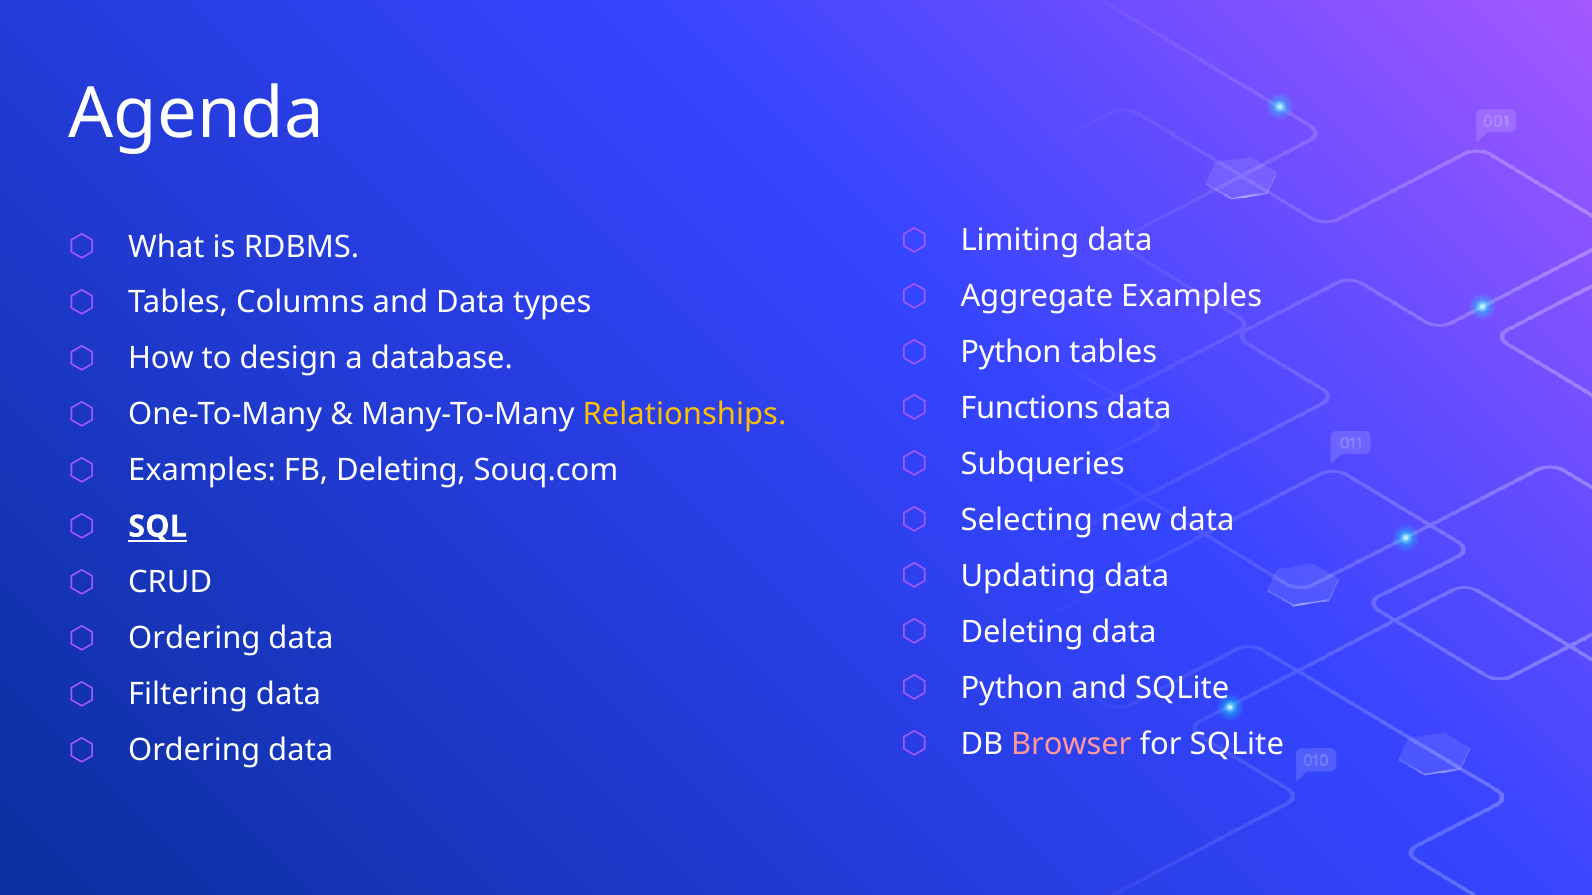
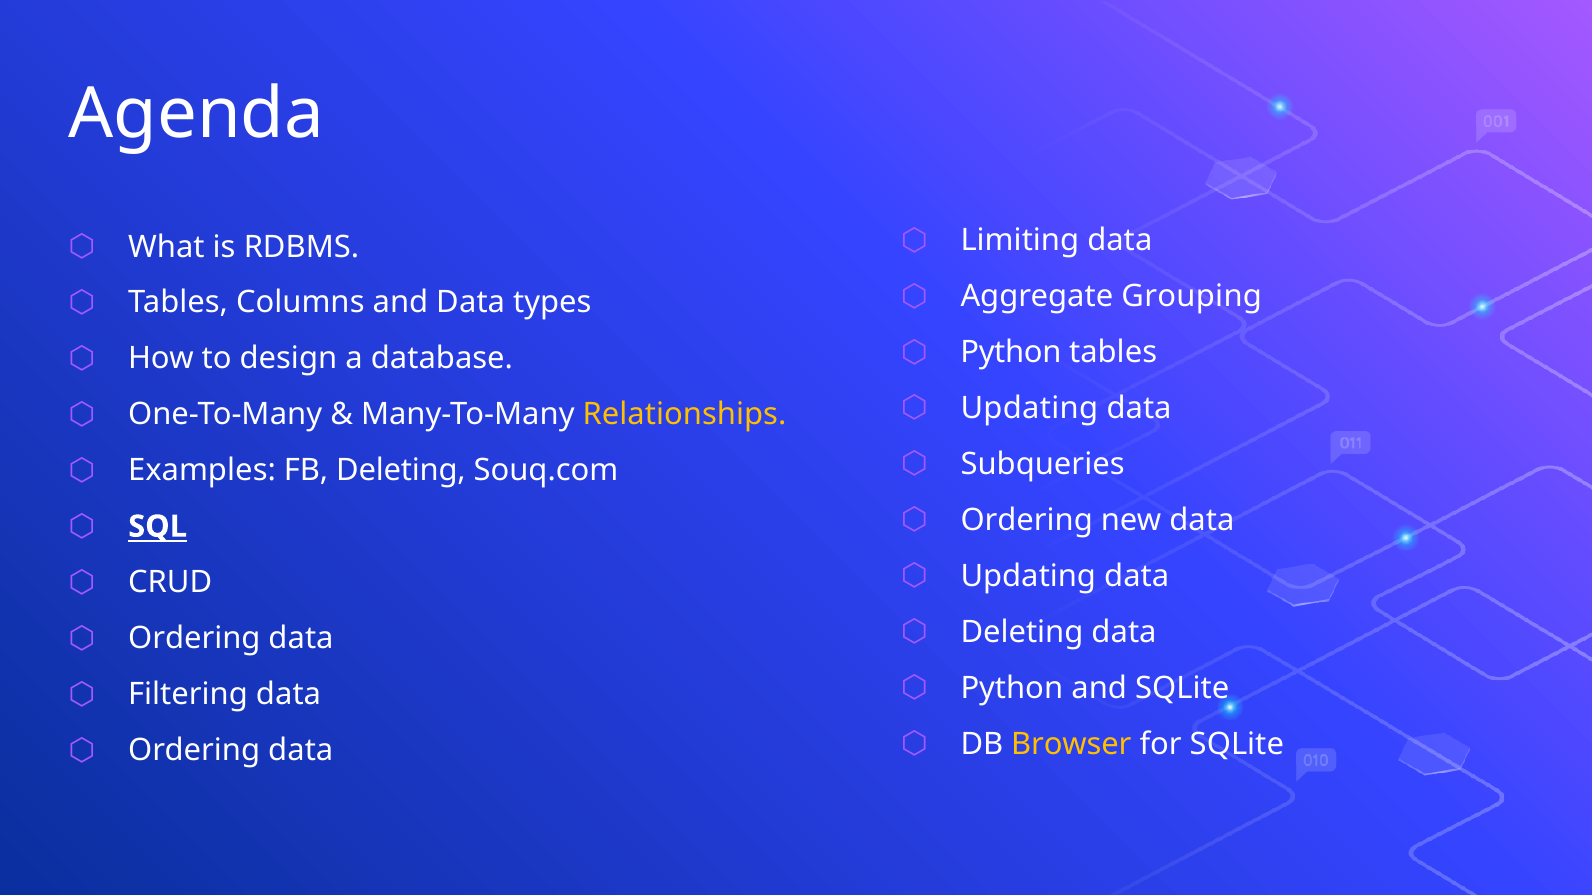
Aggregate Examples: Examples -> Grouping (1192, 297)
Functions: Functions -> Updating (1029, 408)
Selecting: Selecting -> Ordering (1027, 520)
Browser colour: pink -> yellow (1071, 744)
